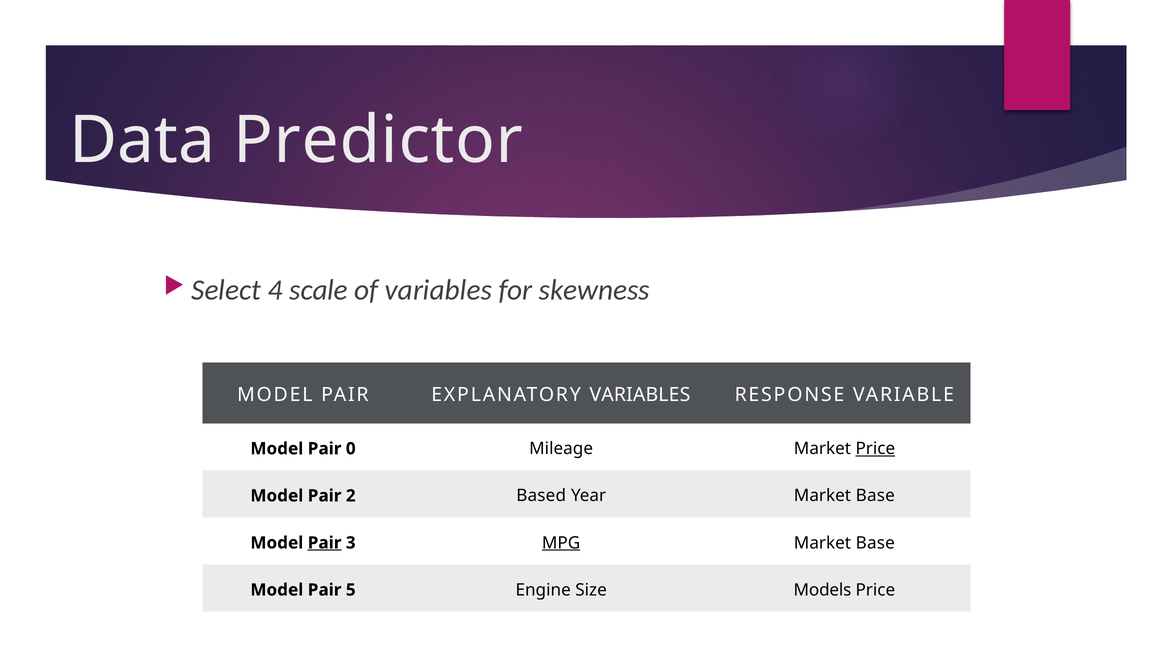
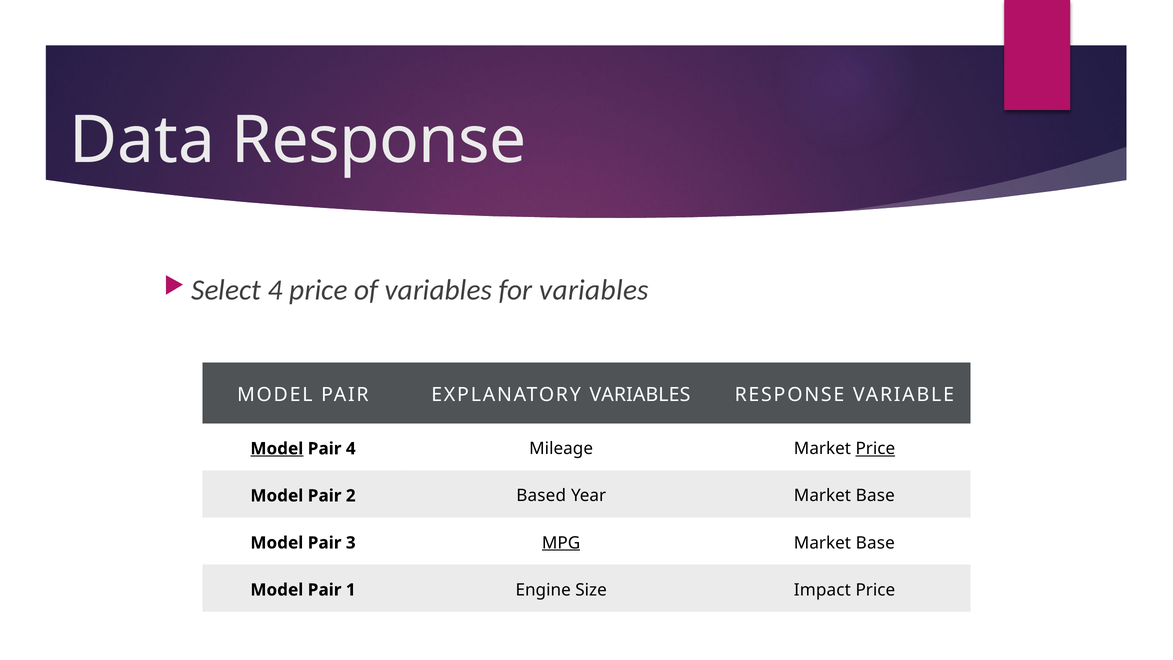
Data Predictor: Predictor -> Response (379, 141)
4 scale: scale -> price (319, 290)
for skewness: skewness -> variables (594, 290)
Model underline: none -> present (277, 449)
Pair 0: 0 -> 4 (351, 449)
Pair underline: present -> none (325, 543)
5: 5 -> 1 (351, 590)
Models: Models -> Impact (822, 590)
